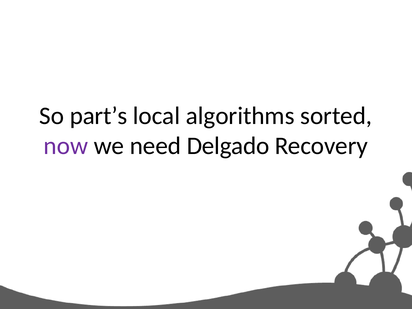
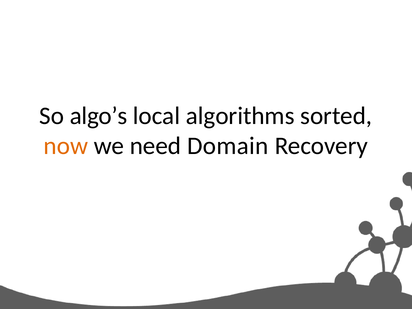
part’s: part’s -> algo’s (99, 116)
now colour: purple -> orange (66, 146)
Delgado: Delgado -> Domain (228, 146)
